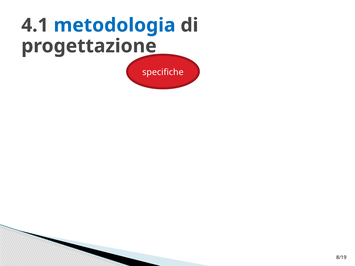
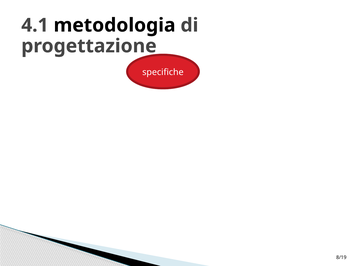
metodologia colour: blue -> black (115, 25)
